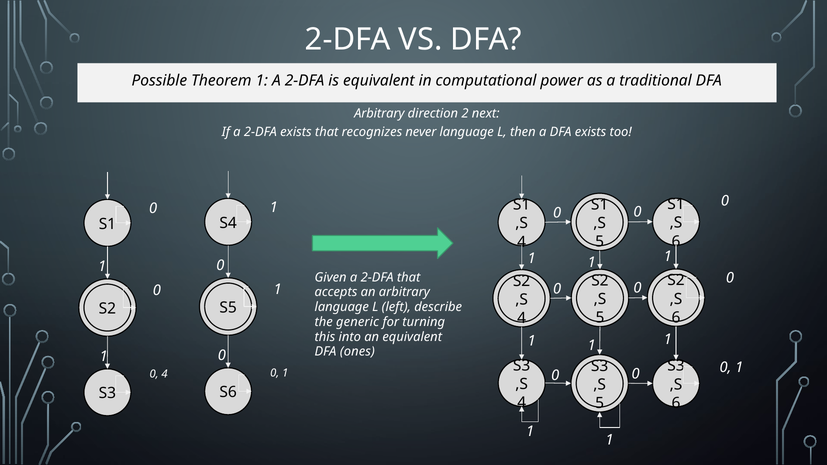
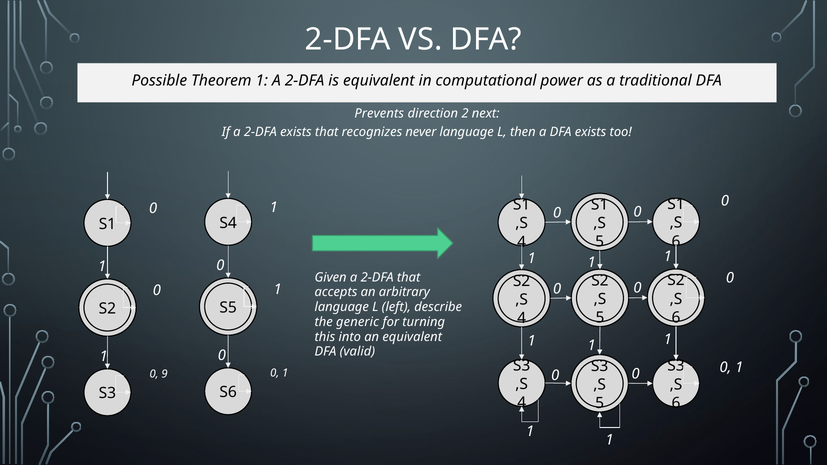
Arbitrary: Arbitrary -> Prevents (379, 113)
ones: ones -> valid (357, 352)
0 4: 4 -> 9 (164, 374)
